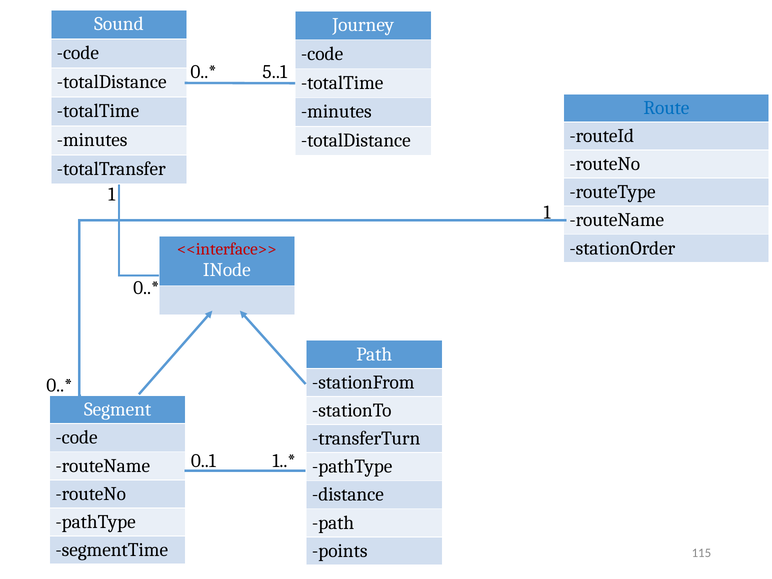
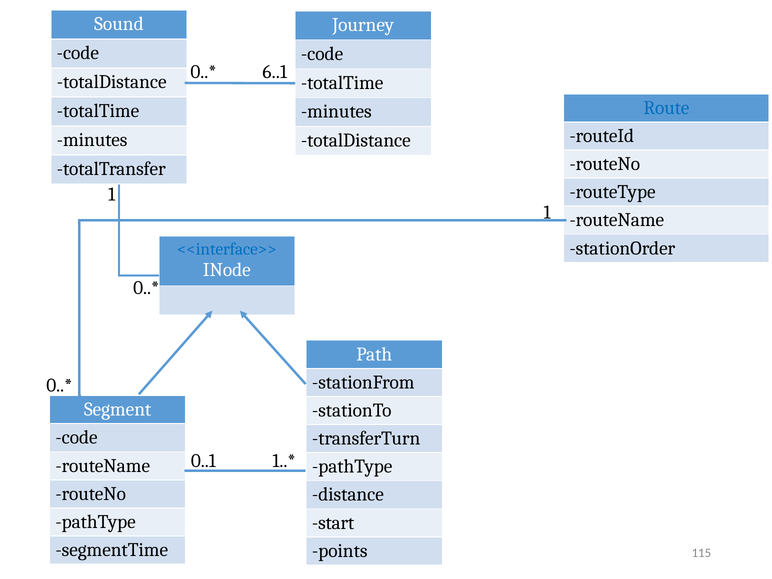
5..1: 5..1 -> 6..1 (275, 72)
<<interface>> colour: red -> blue (227, 249)
path: path -> start (333, 523)
